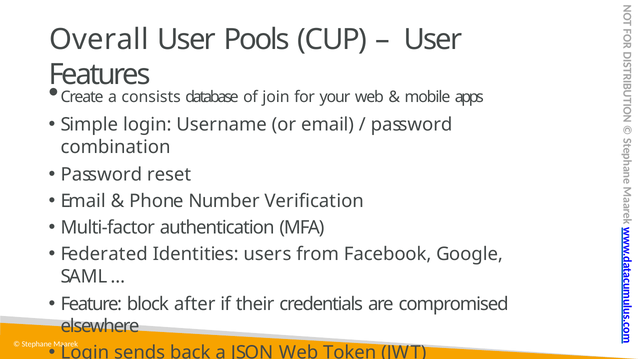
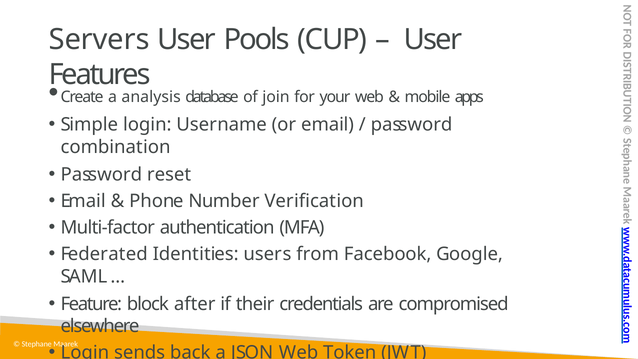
Overall: Overall -> Servers (99, 39)
consists: consists -> analysis (151, 97)
